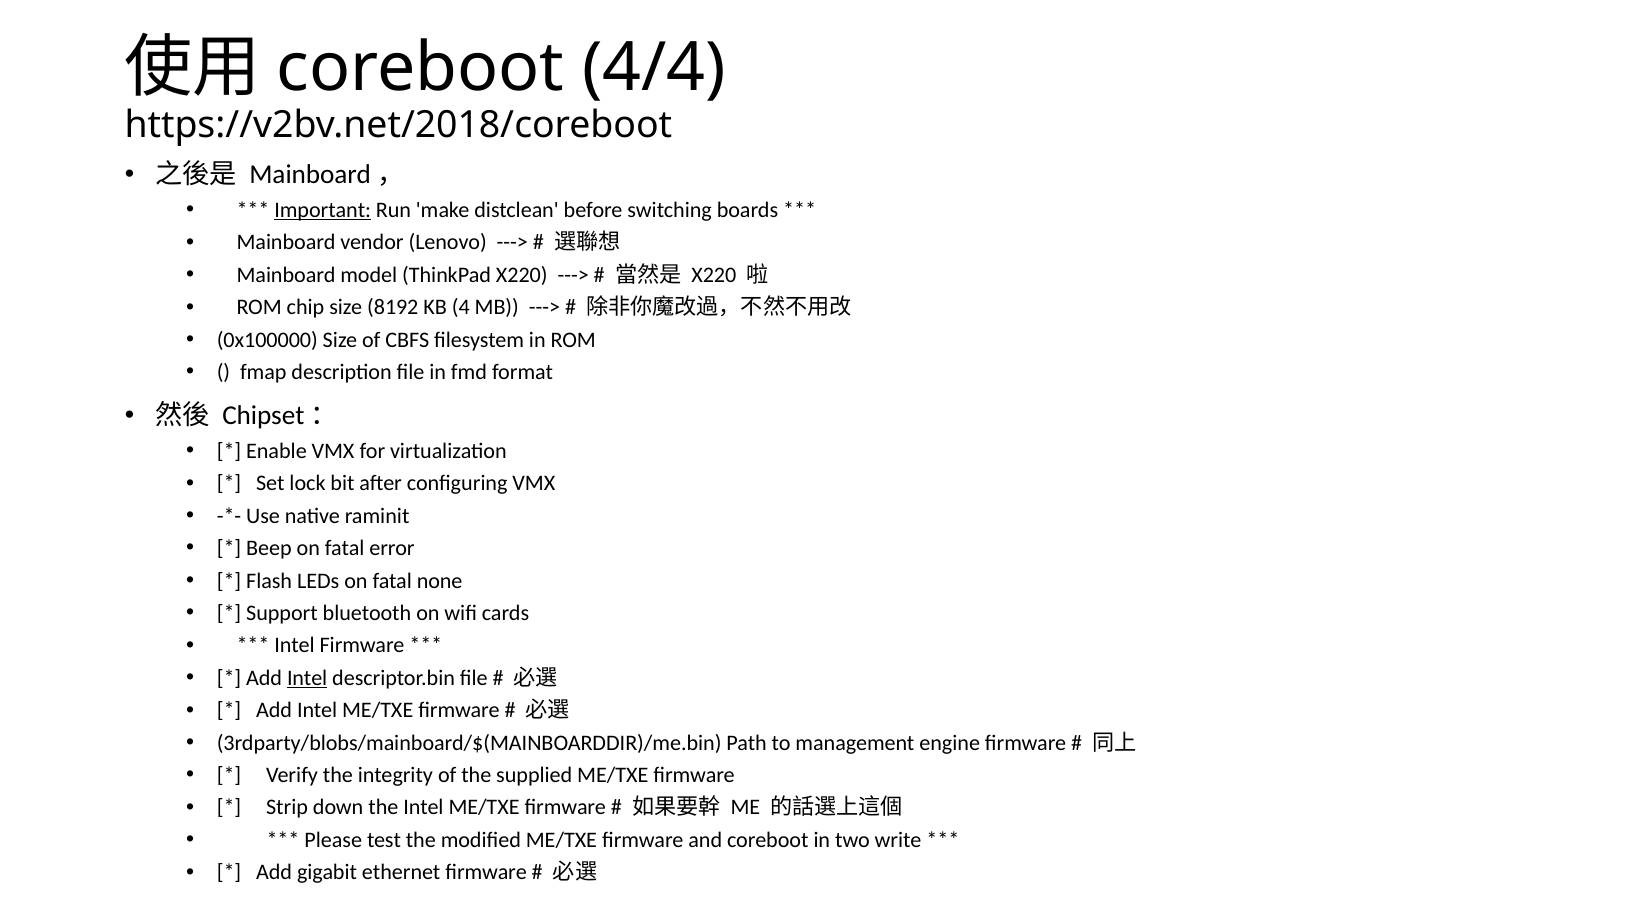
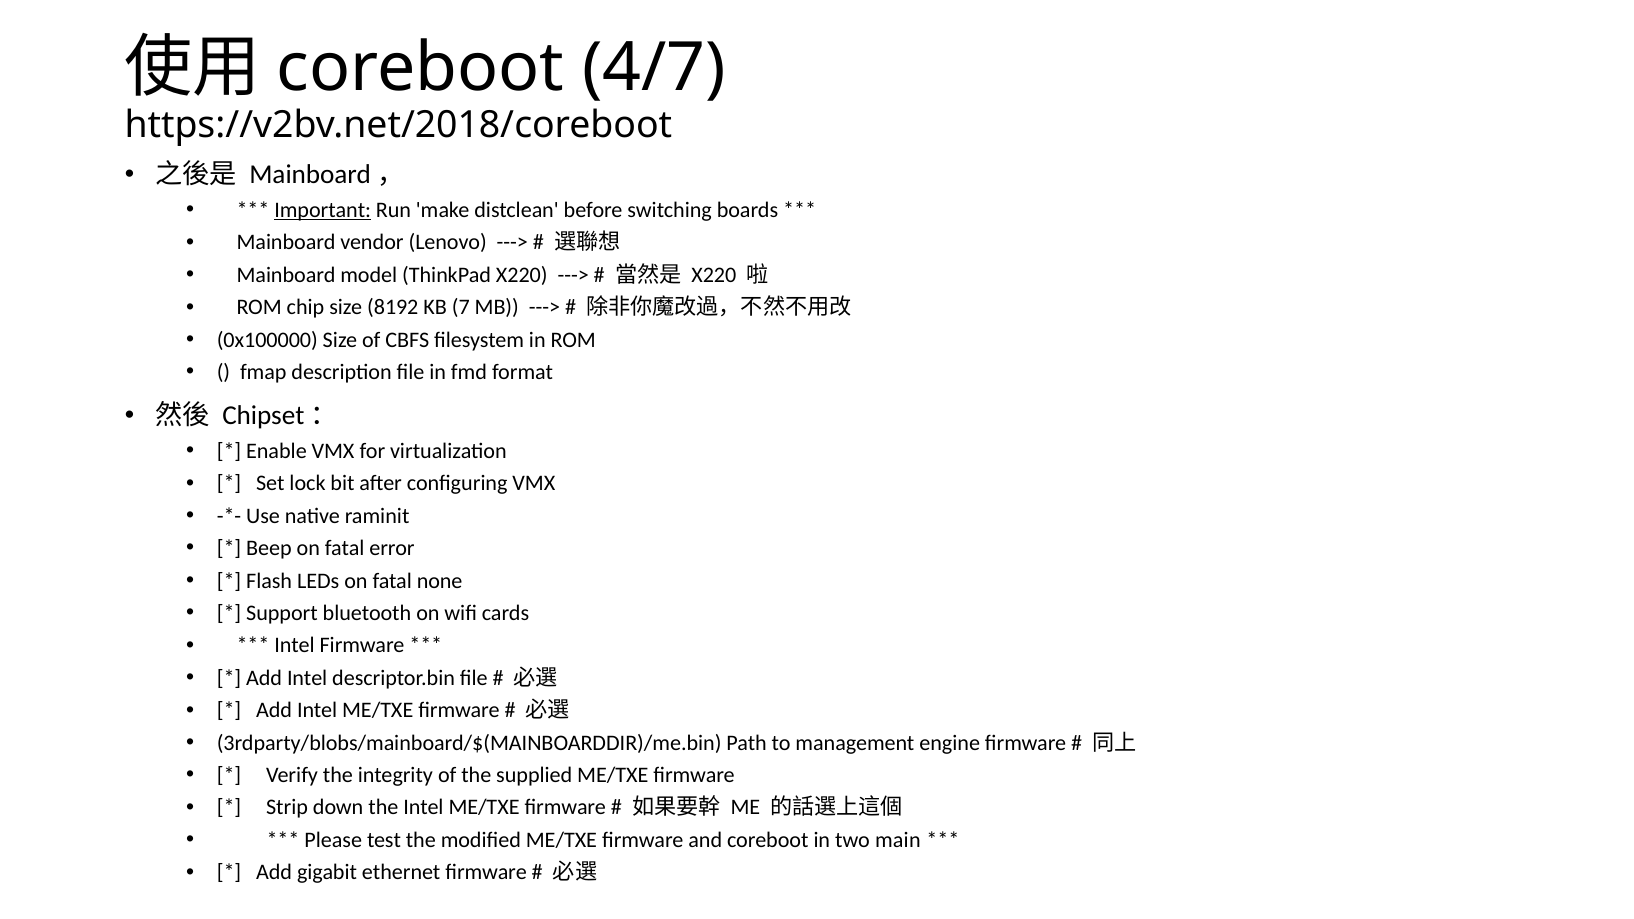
4/4: 4/4 -> 4/7 (654, 68)
4: 4 -> 7 (461, 307)
Intel underline: present -> none (307, 678)
write: write -> main (898, 840)
